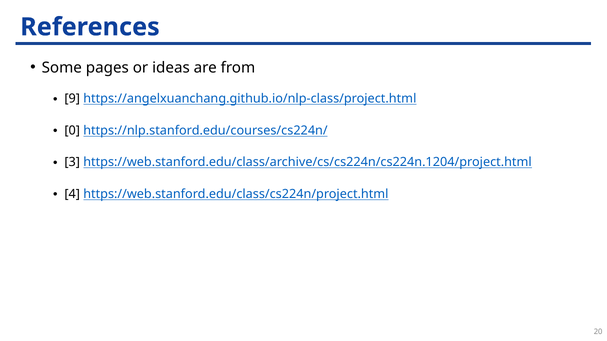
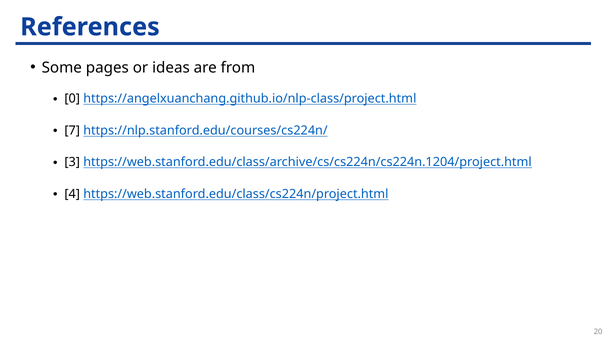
9: 9 -> 0 (72, 99)
0: 0 -> 7 (72, 131)
